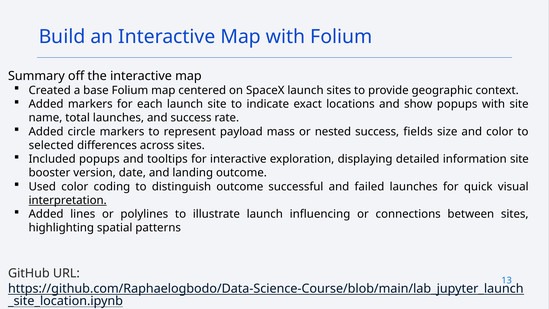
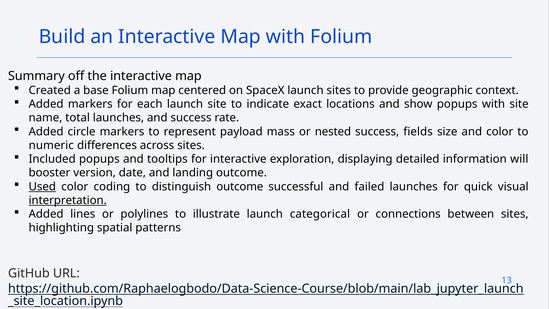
selected: selected -> numeric (51, 145)
information site: site -> will (519, 159)
Used underline: none -> present (42, 187)
influencing: influencing -> categorical (320, 214)
